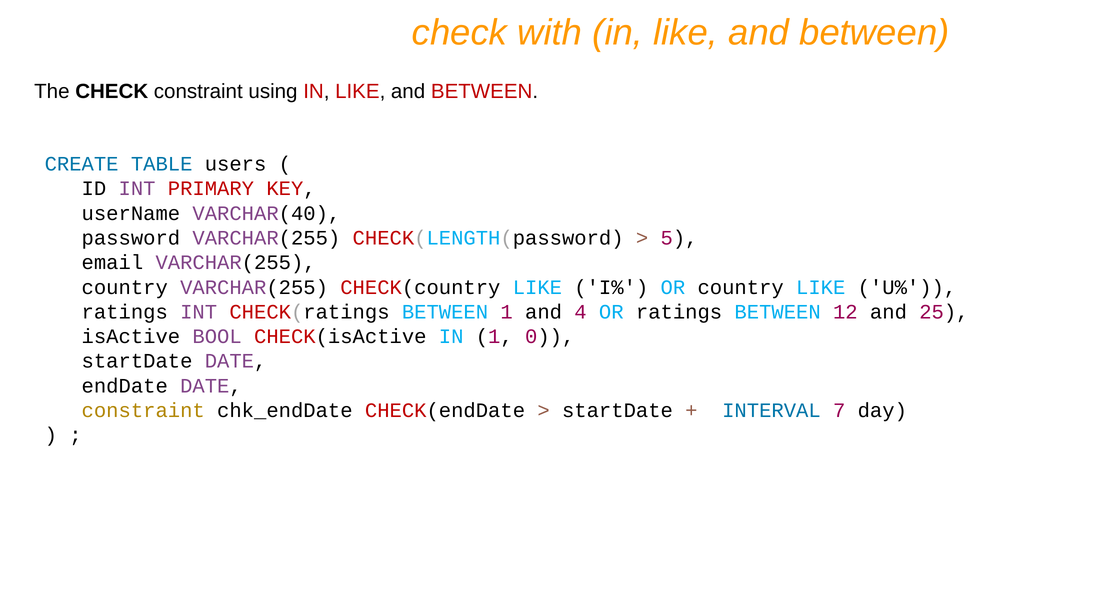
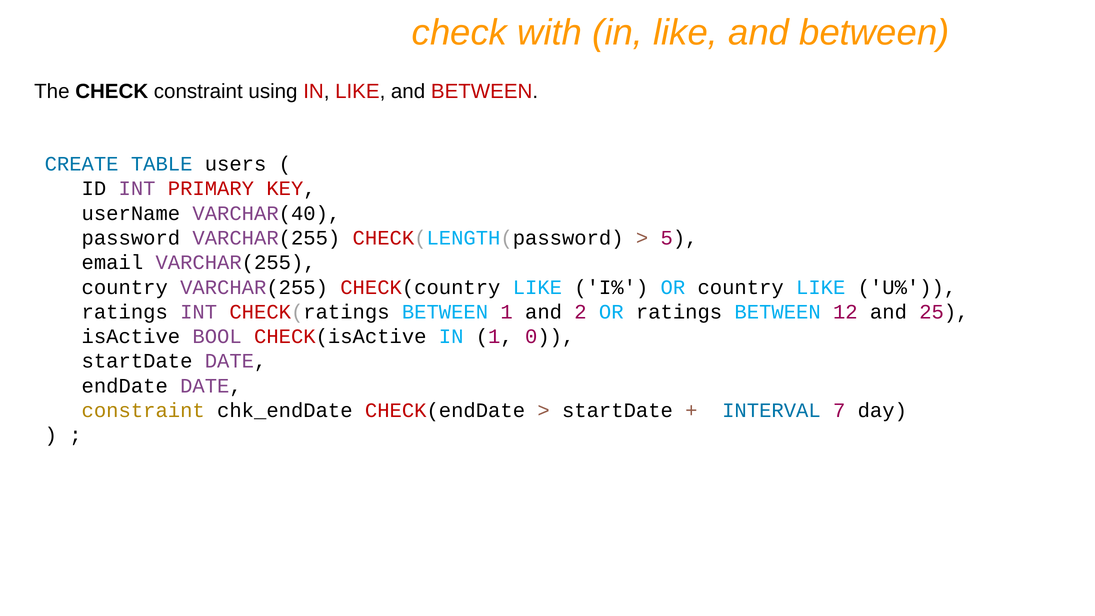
4: 4 -> 2 (581, 312)
